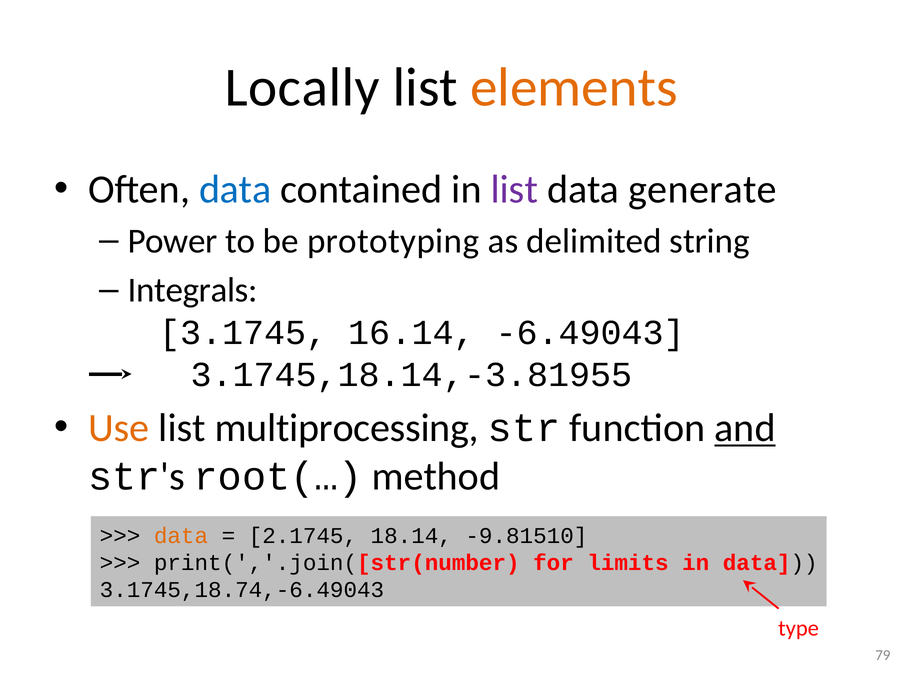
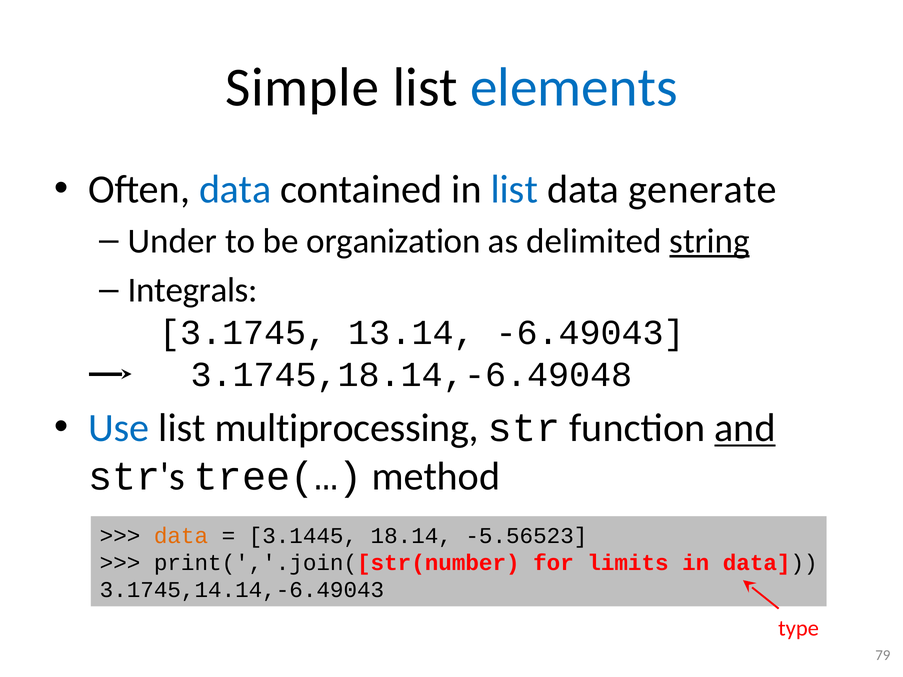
Locally: Locally -> Simple (302, 87)
elements colour: orange -> blue (574, 87)
list colour: purple -> blue (514, 189)
Power: Power -> Under (172, 241)
prototyping: prototyping -> organization (393, 241)
string underline: none -> present (710, 241)
16.14: 16.14 -> 13.14 (412, 333)
3.1745,18.14,-3.81955: 3.1745,18.14,-3.81955 -> 3.1745,18.14,-6.49048 (411, 375)
Use colour: orange -> blue (119, 428)
root(…: root(… -> tree(… (278, 477)
2.1745: 2.1745 -> 3.1445 (303, 536)
-9.81510: -9.81510 -> -5.56523 (526, 536)
3.1745,18.74,-6.49043: 3.1745,18.74,-6.49043 -> 3.1745,14.14,-6.49043 (242, 590)
